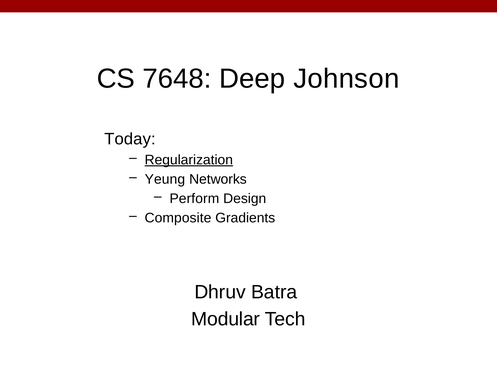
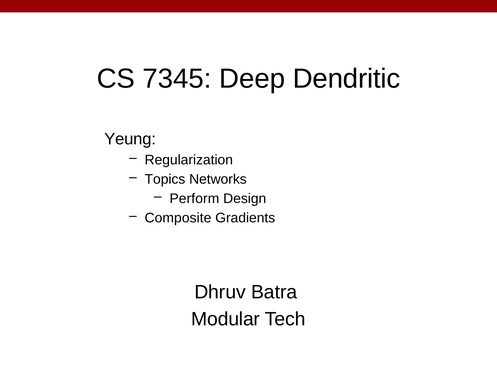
7648: 7648 -> 7345 (177, 79)
Johnson: Johnson -> Dendritic (347, 79)
Today: Today -> Yeung (130, 139)
Regularization underline: present -> none (189, 160)
Yeung: Yeung -> Topics (165, 179)
